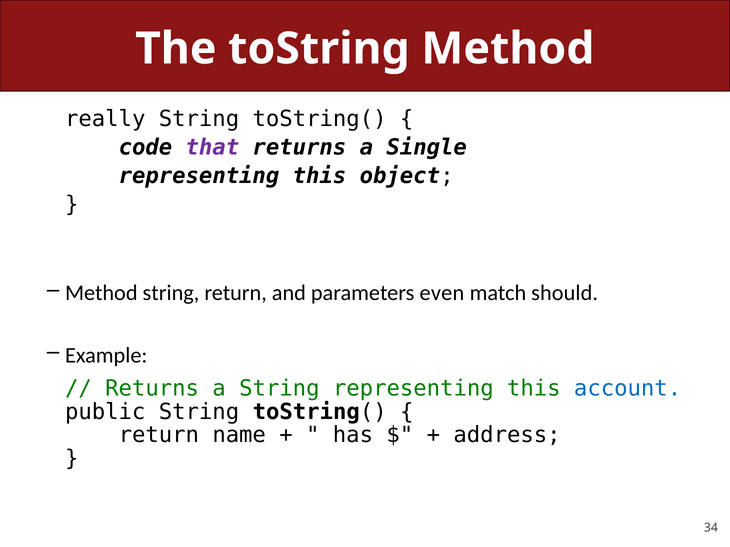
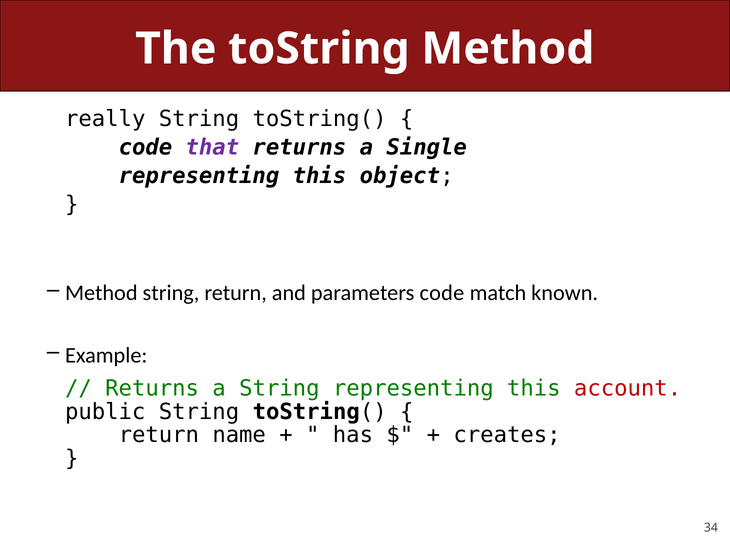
parameters even: even -> code (442, 293)
should: should -> known (565, 293)
account colour: blue -> red (628, 389)
address: address -> creates (507, 435)
